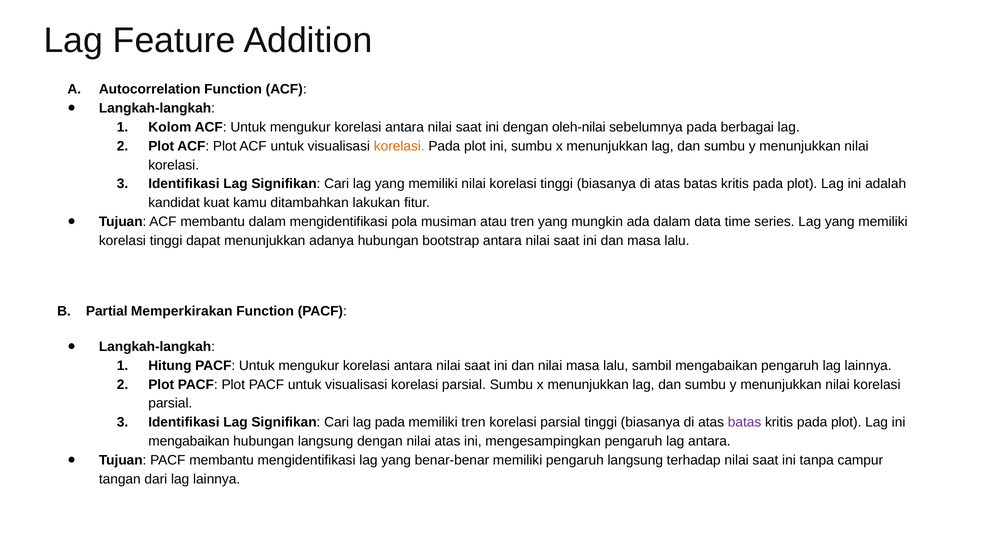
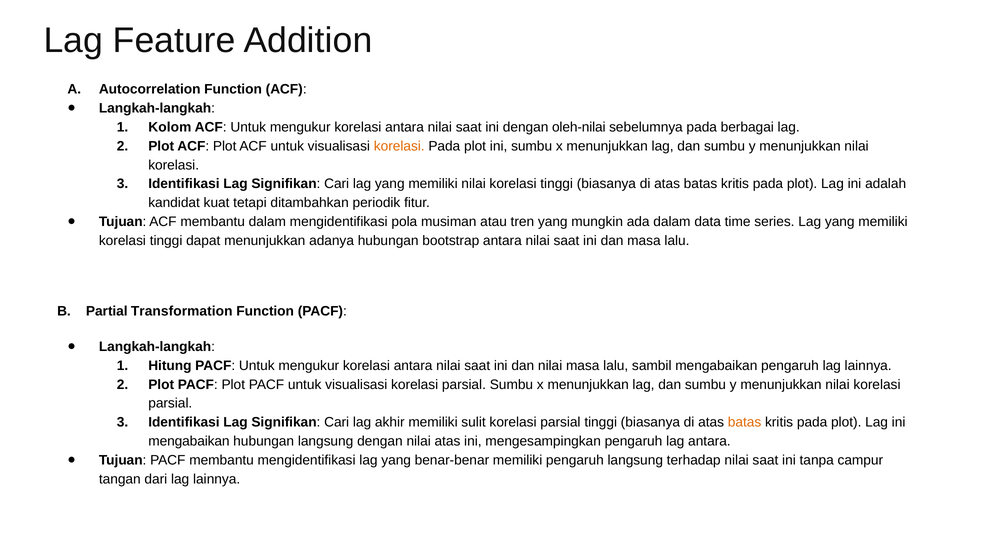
kamu: kamu -> tetapi (250, 203)
lakukan: lakukan -> periodik (376, 203)
Memperkirakan: Memperkirakan -> Transformation (182, 311)
lag pada: pada -> akhir (390, 423)
memiliki tren: tren -> sulit (474, 423)
batas colour: purple -> orange (745, 423)
